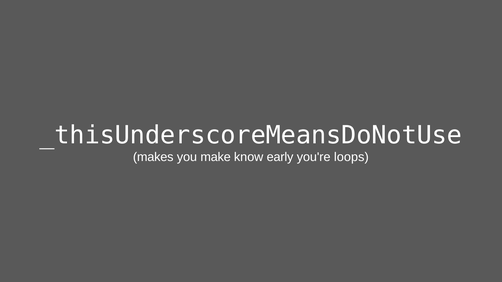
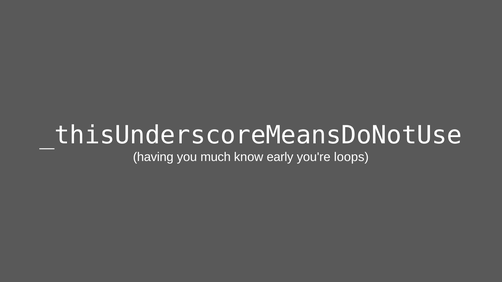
makes: makes -> having (153, 157)
make: make -> much (216, 157)
